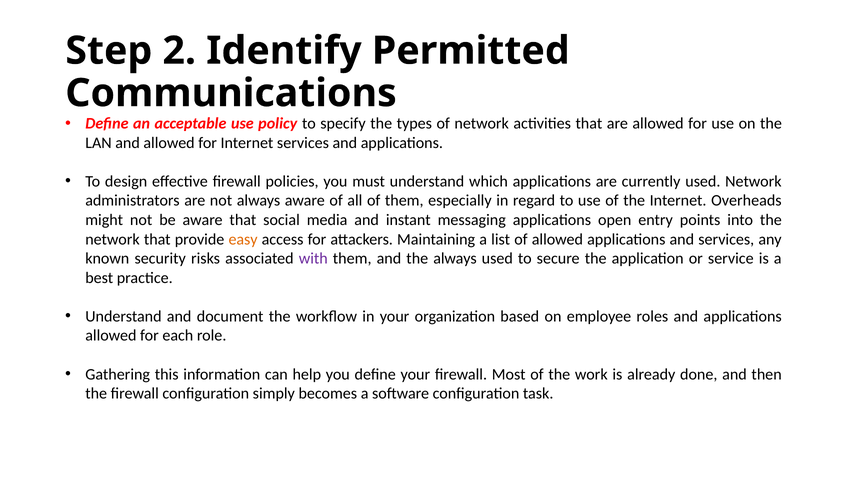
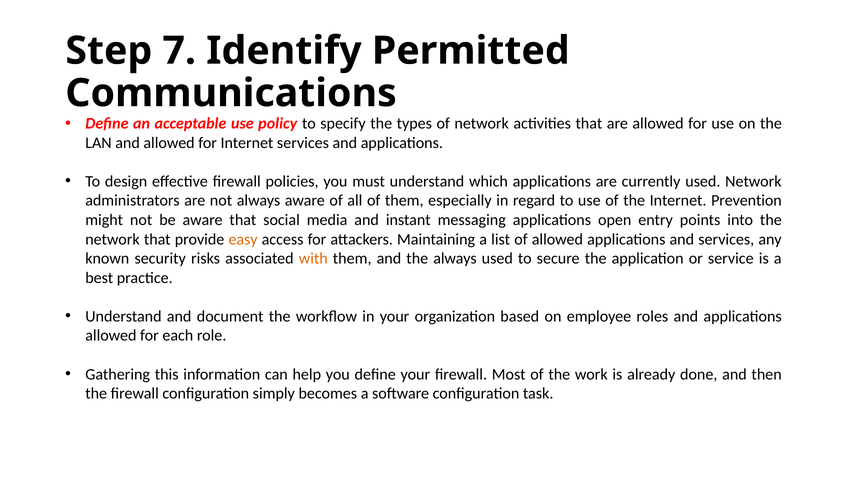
2: 2 -> 7 (179, 51)
Overheads: Overheads -> Prevention (746, 201)
with colour: purple -> orange (313, 259)
